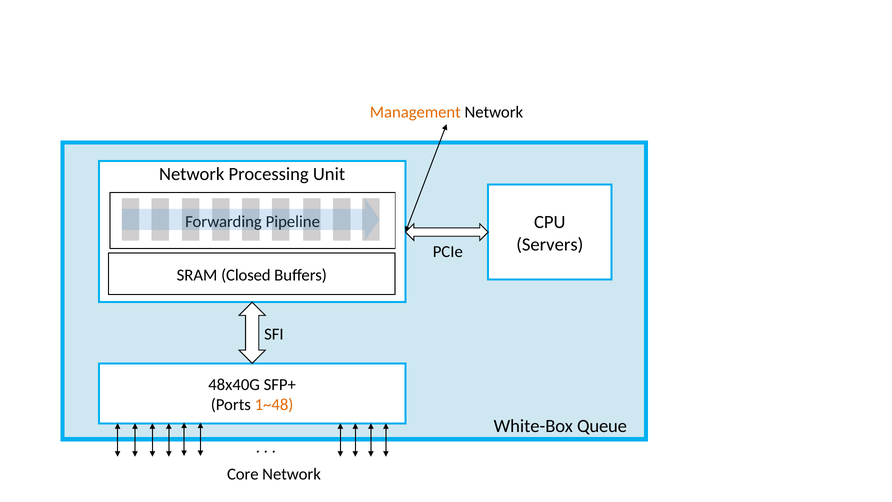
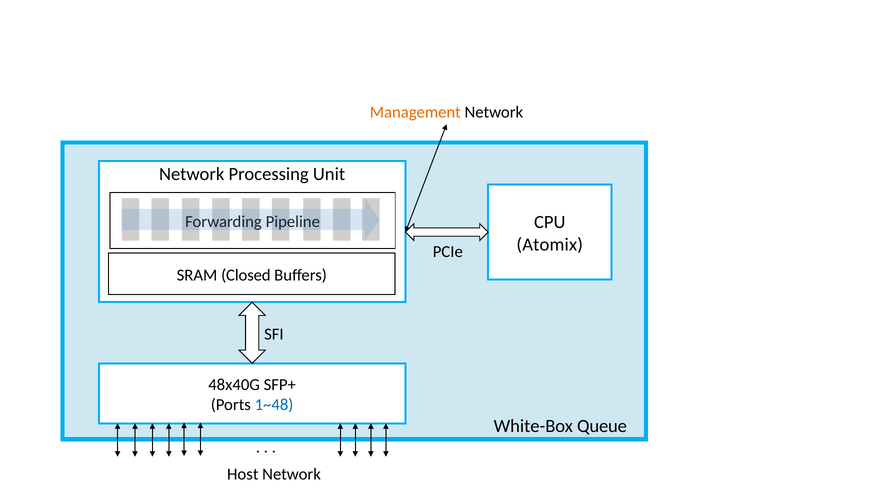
Servers: Servers -> Atomix (550, 244)
1~48 colour: orange -> blue (274, 404)
Core: Core -> Host (243, 474)
